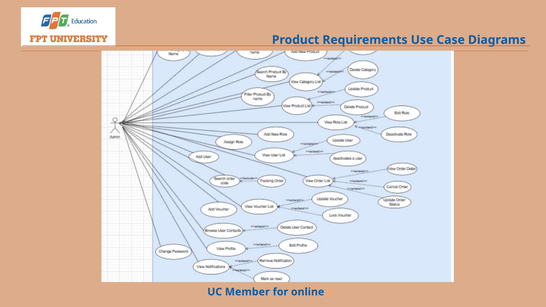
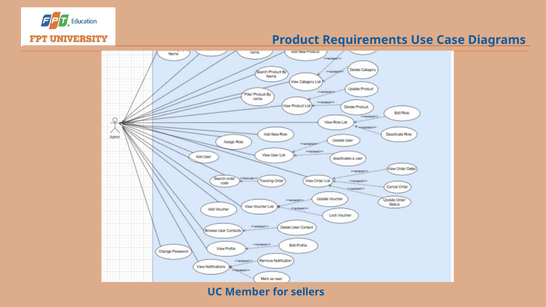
online: online -> sellers (308, 292)
